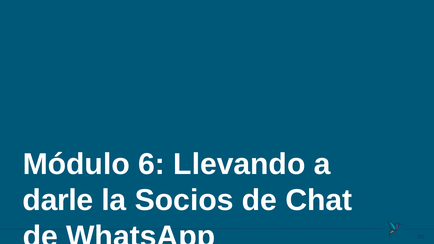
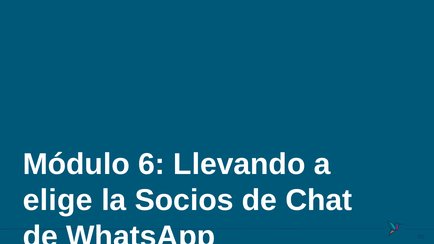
darle: darle -> elige (58, 200)
